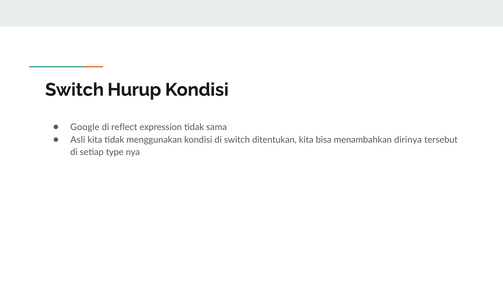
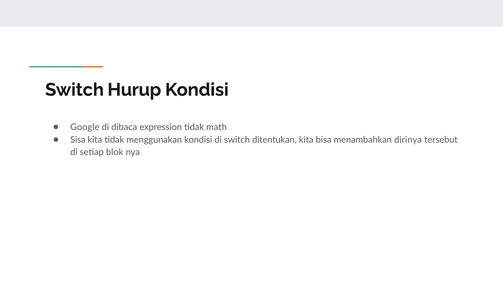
reflect: reflect -> dibaca (124, 127)
sama: sama -> math (217, 127)
Asli: Asli -> Sisa (78, 140)
type: type -> blok (115, 152)
